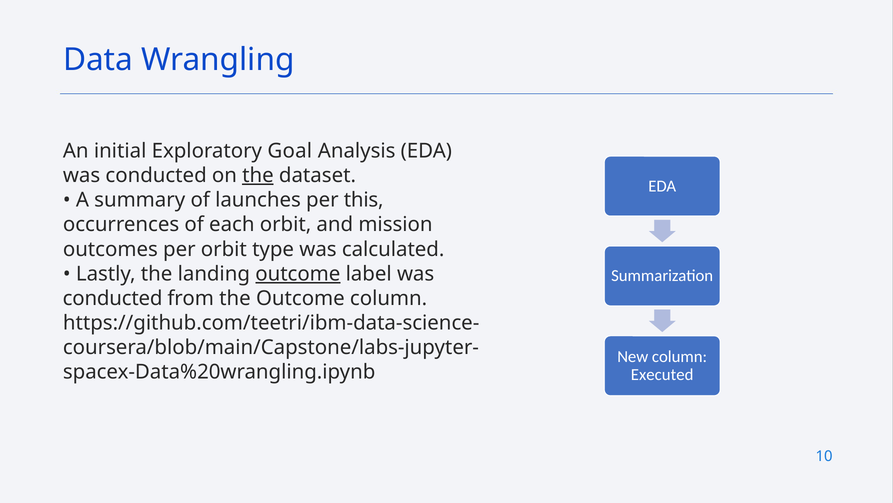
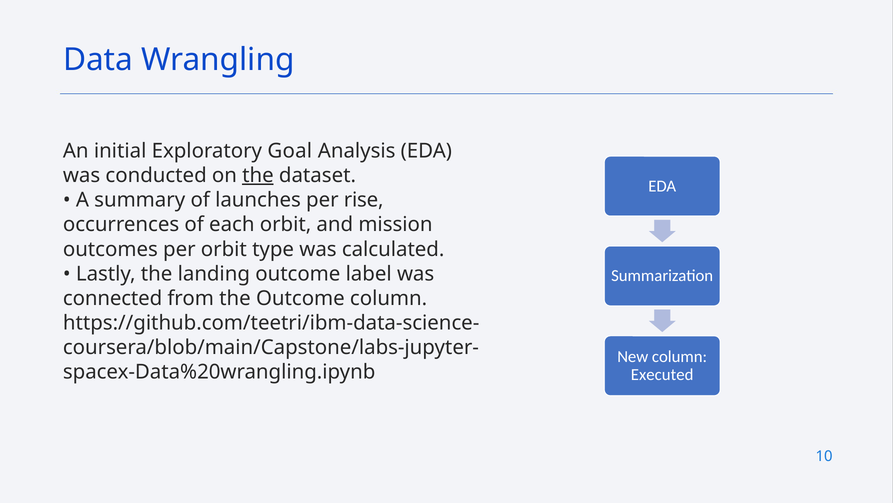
this: this -> rise (364, 200)
outcome underline: present -> none (298, 273)
conducted: conducted -> connected (113, 298)
